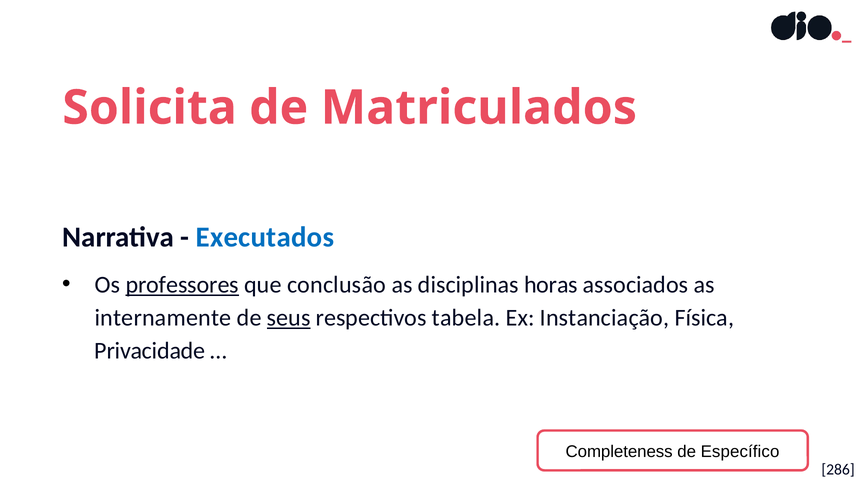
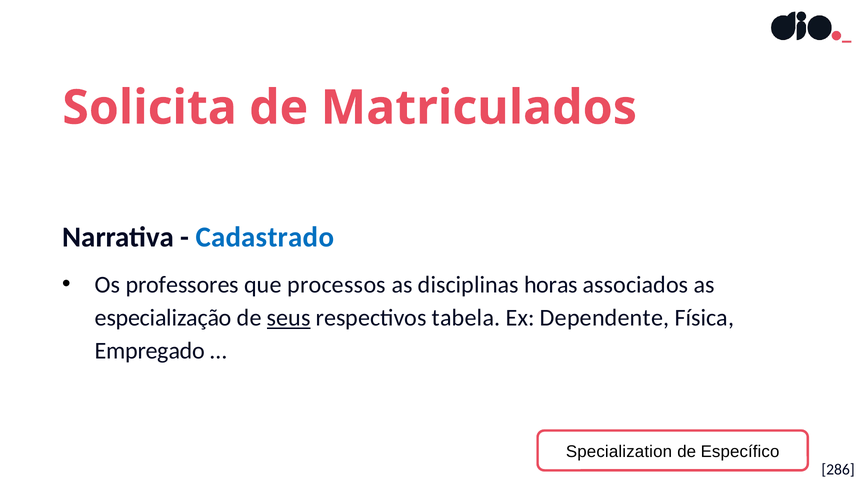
Executados: Executados -> Cadastrado (265, 237)
professores underline: present -> none (182, 285)
conclusão: conclusão -> processos (337, 285)
internamente: internamente -> especialização (163, 318)
Instanciação: Instanciação -> Dependente (605, 318)
Privacidade: Privacidade -> Empregado (150, 351)
Completeness: Completeness -> Specialization (619, 451)
